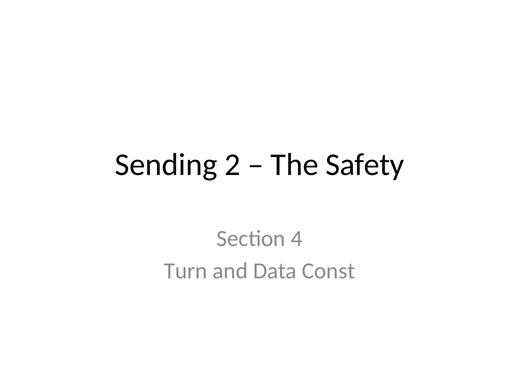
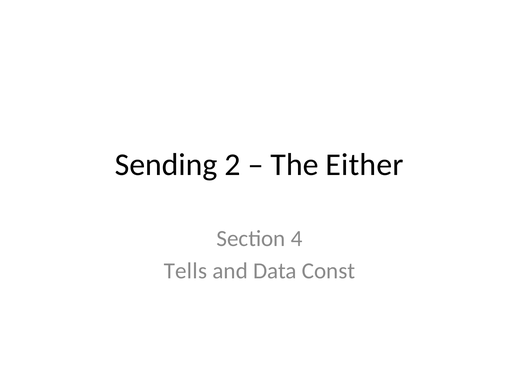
Safety: Safety -> Either (365, 165)
Turn: Turn -> Tells (185, 271)
